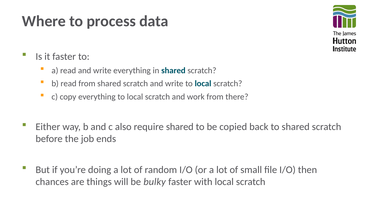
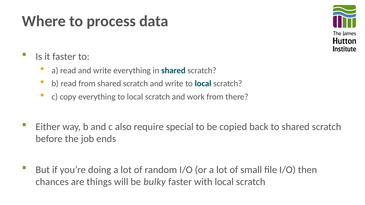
require shared: shared -> special (180, 127)
